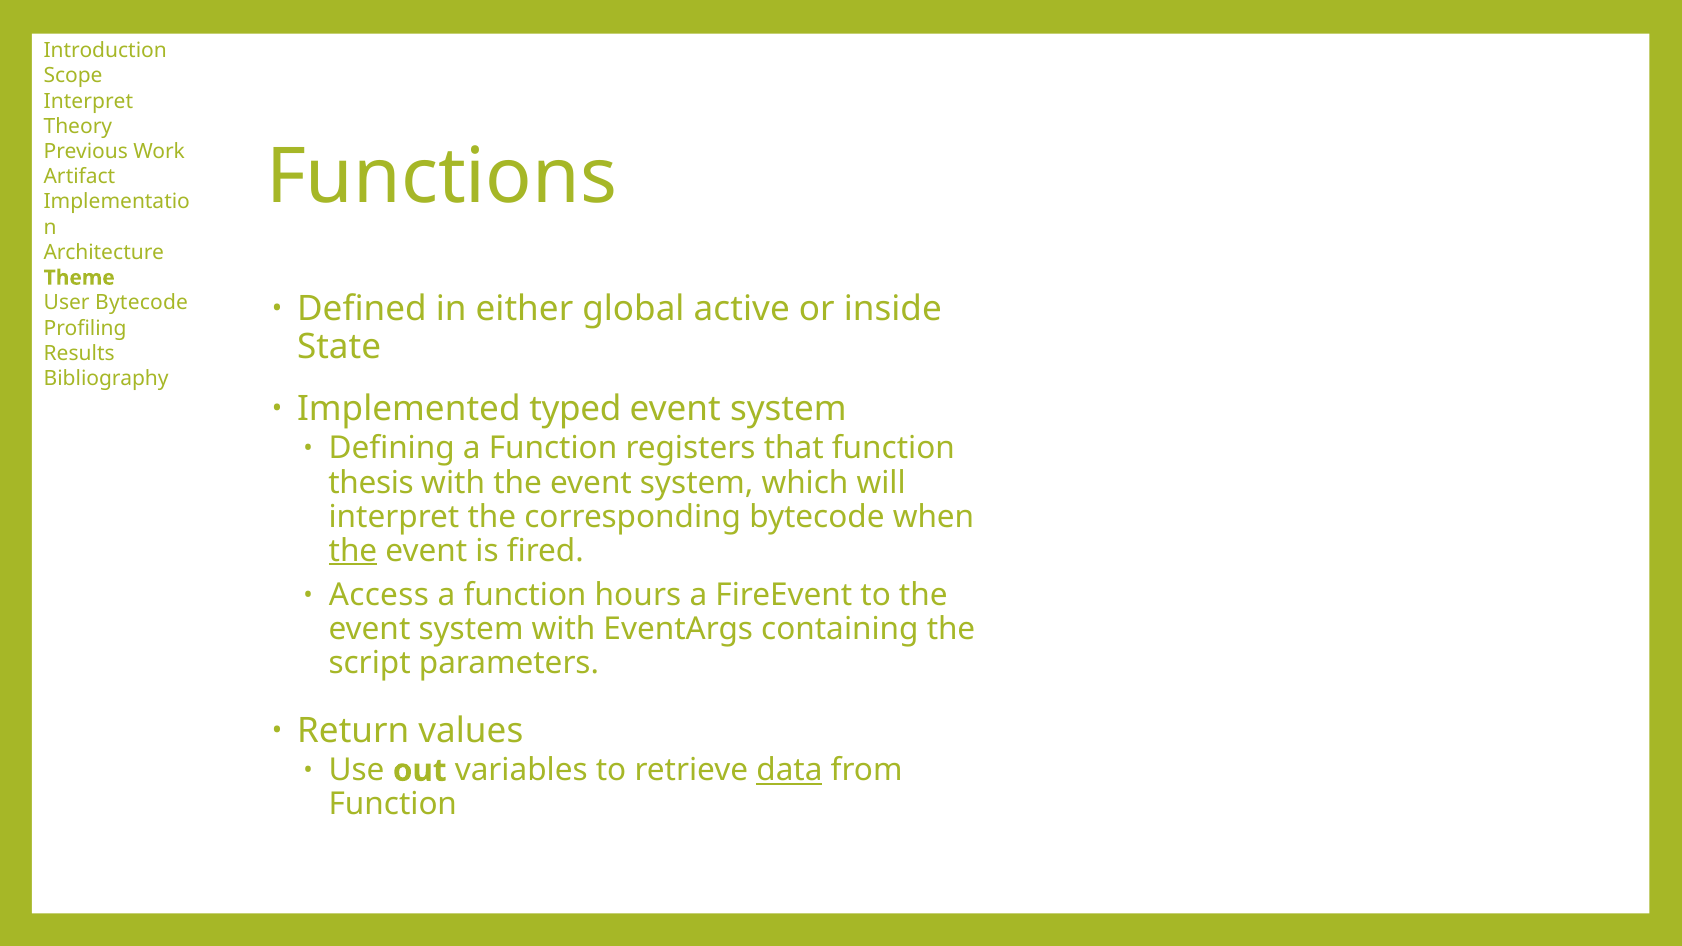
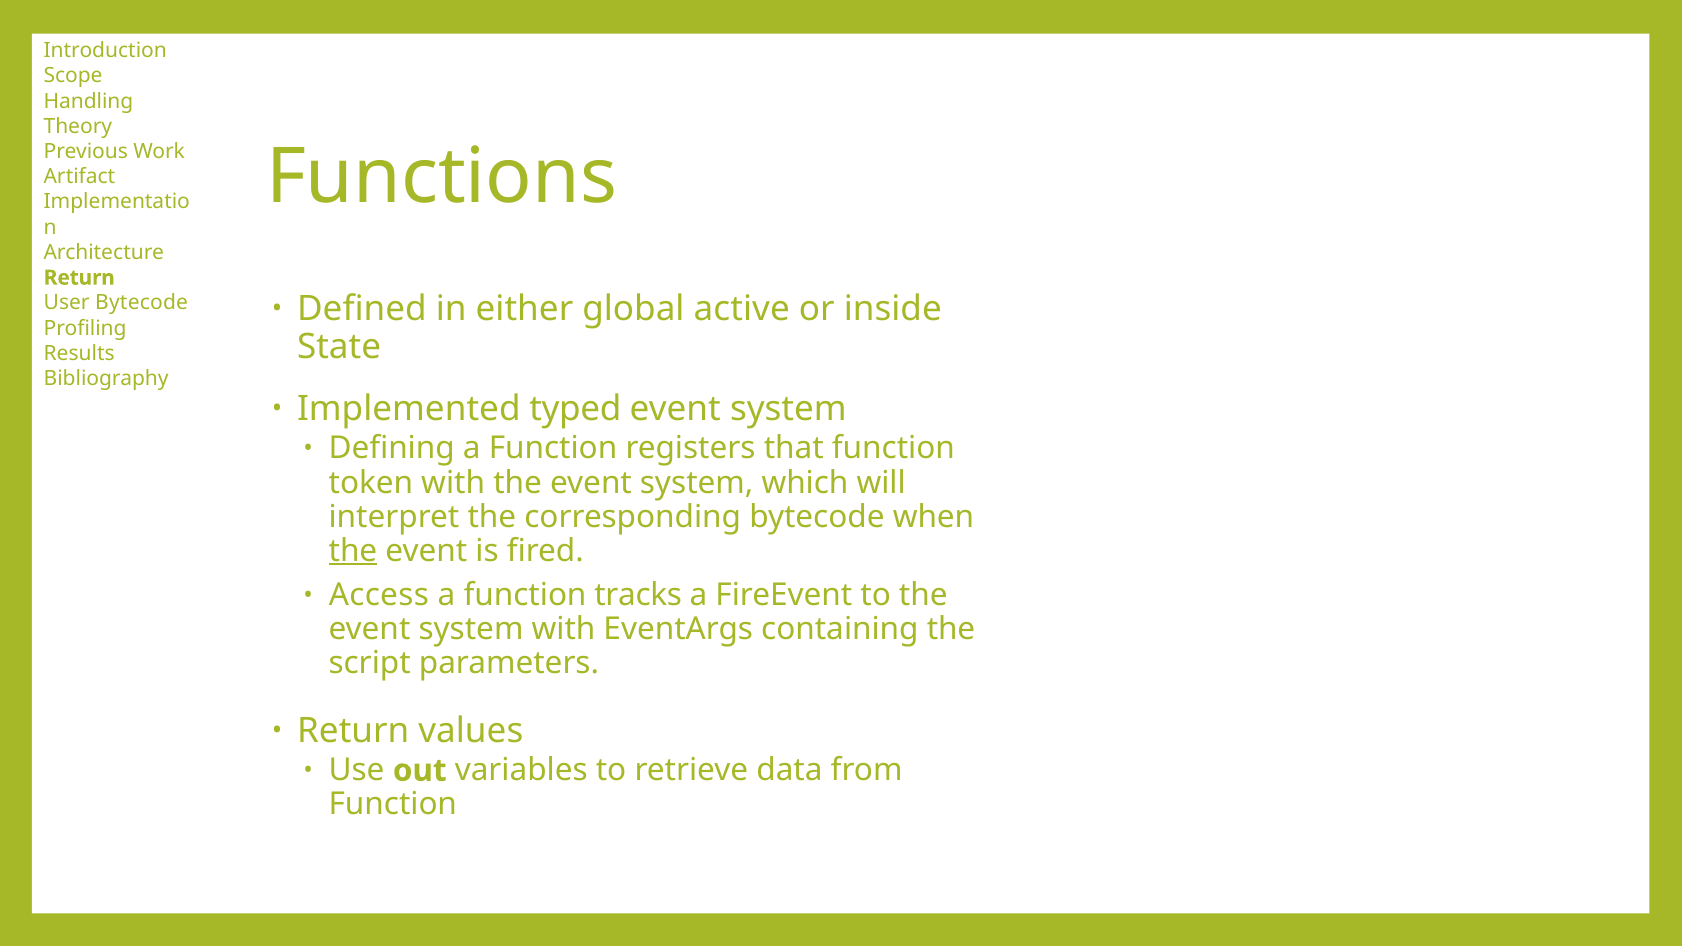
Interpret: Interpret -> Handling (88, 101)
Theme: Theme -> Return (79, 278)
thesis: thesis -> token (371, 483)
hours: hours -> tracks (638, 595)
data underline: present -> none (789, 771)
